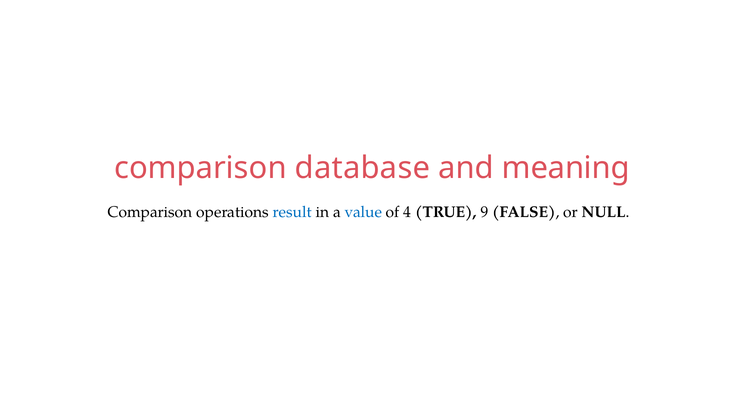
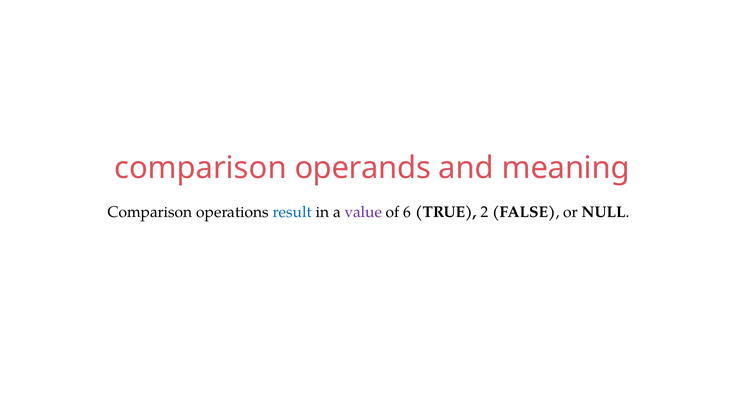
database: database -> operands (363, 168)
value colour: blue -> purple (363, 212)
4: 4 -> 6 (407, 212)
9: 9 -> 2 (485, 212)
